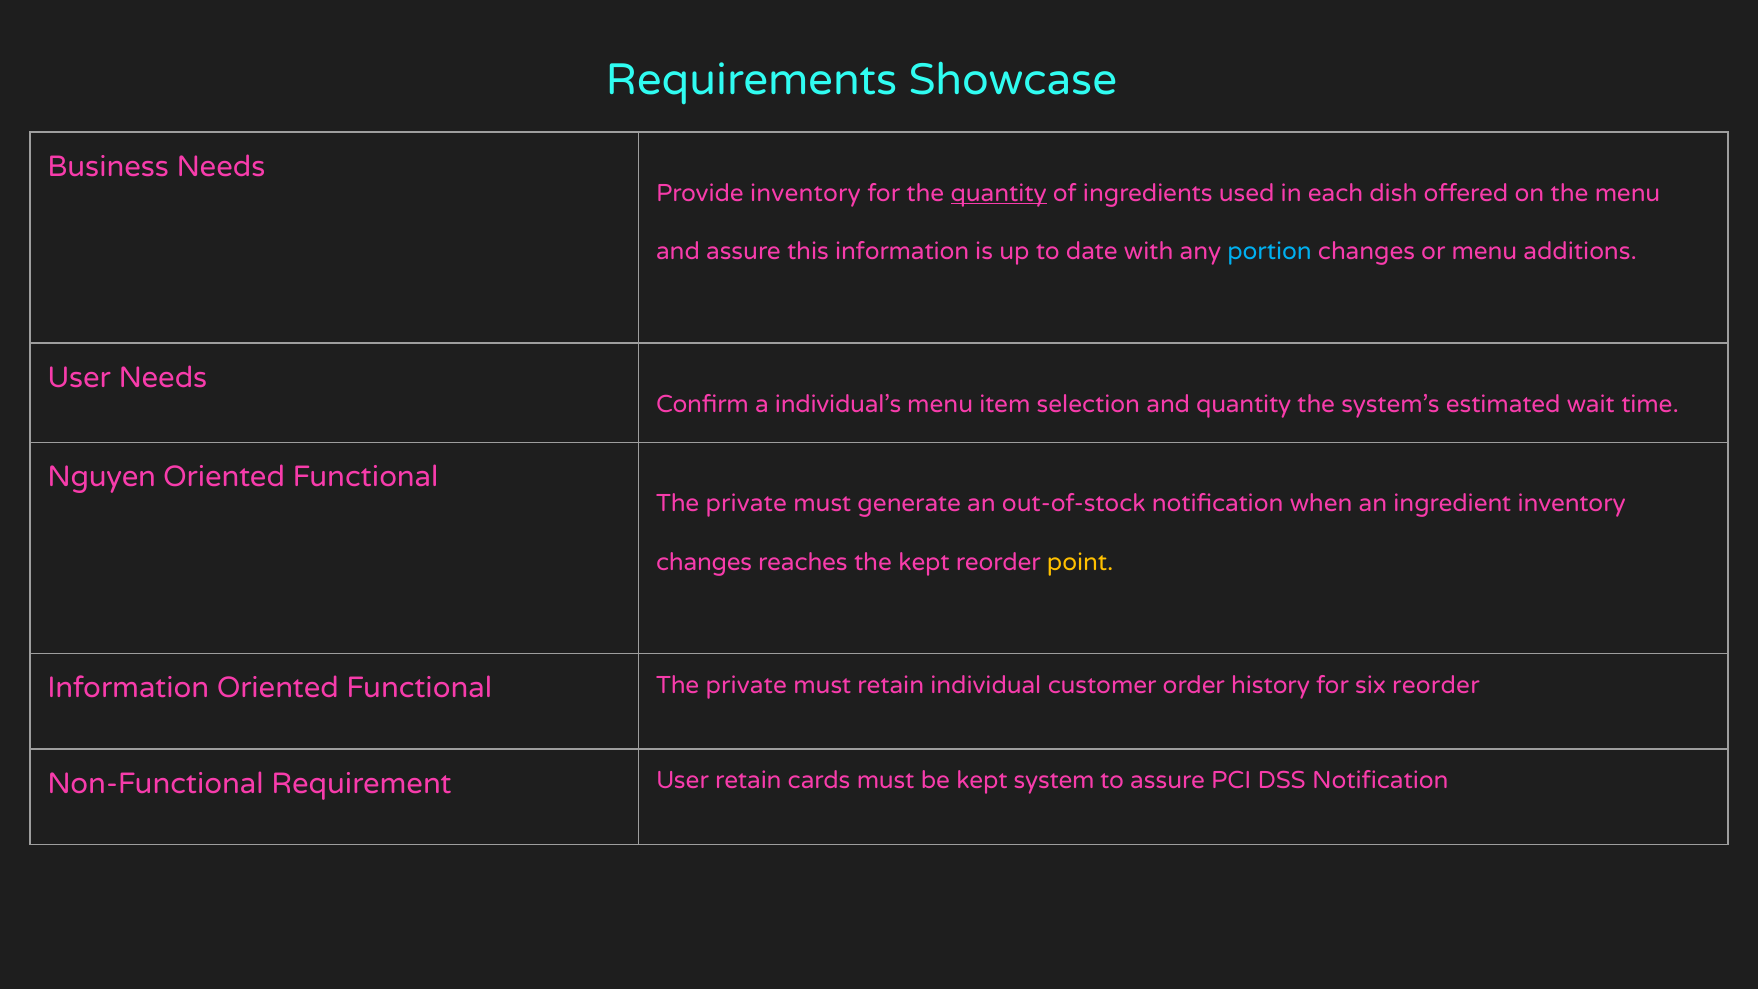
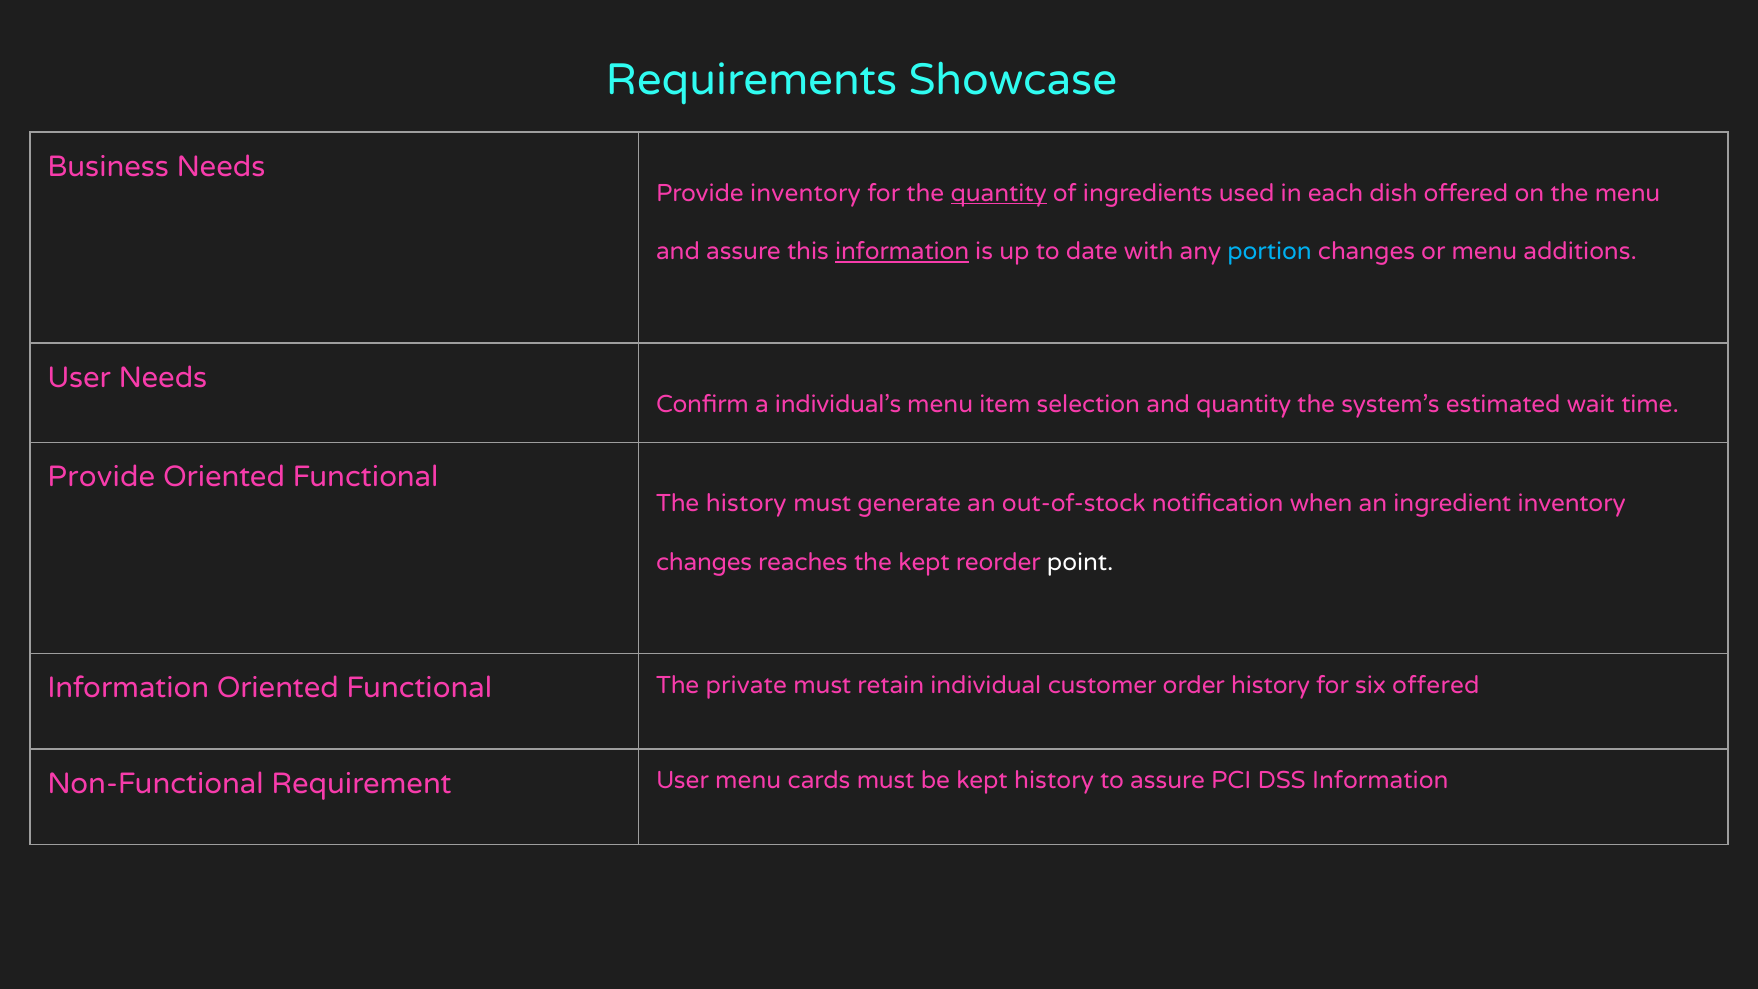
information underline: none -> present (902, 252)
Nguyen: Nguyen -> Provide (101, 477)
private: private -> history (746, 503)
point colour: yellow -> white (1080, 562)
six reorder: reorder -> offered (1436, 685)
User retain: retain -> menu (748, 781)
kept system: system -> history (1054, 781)
DSS Notification: Notification -> Information (1380, 781)
